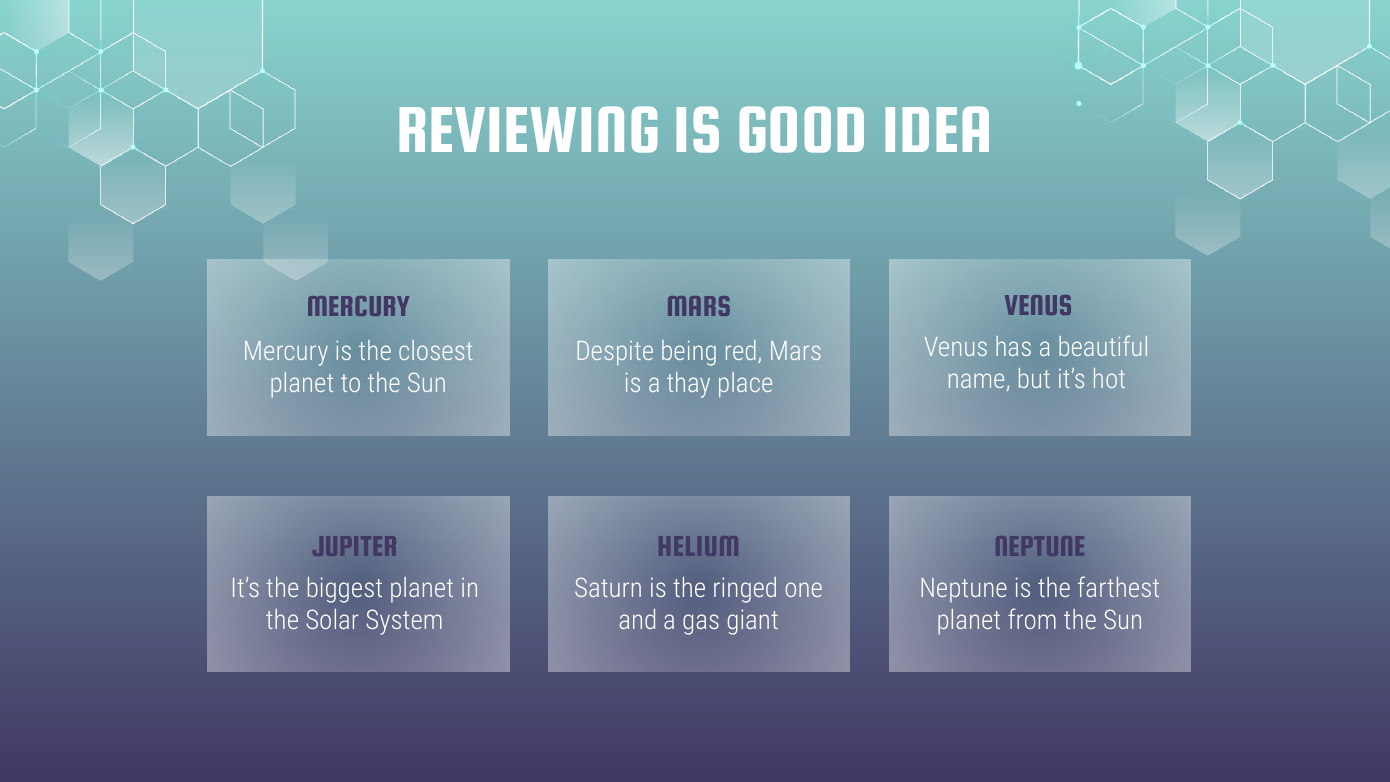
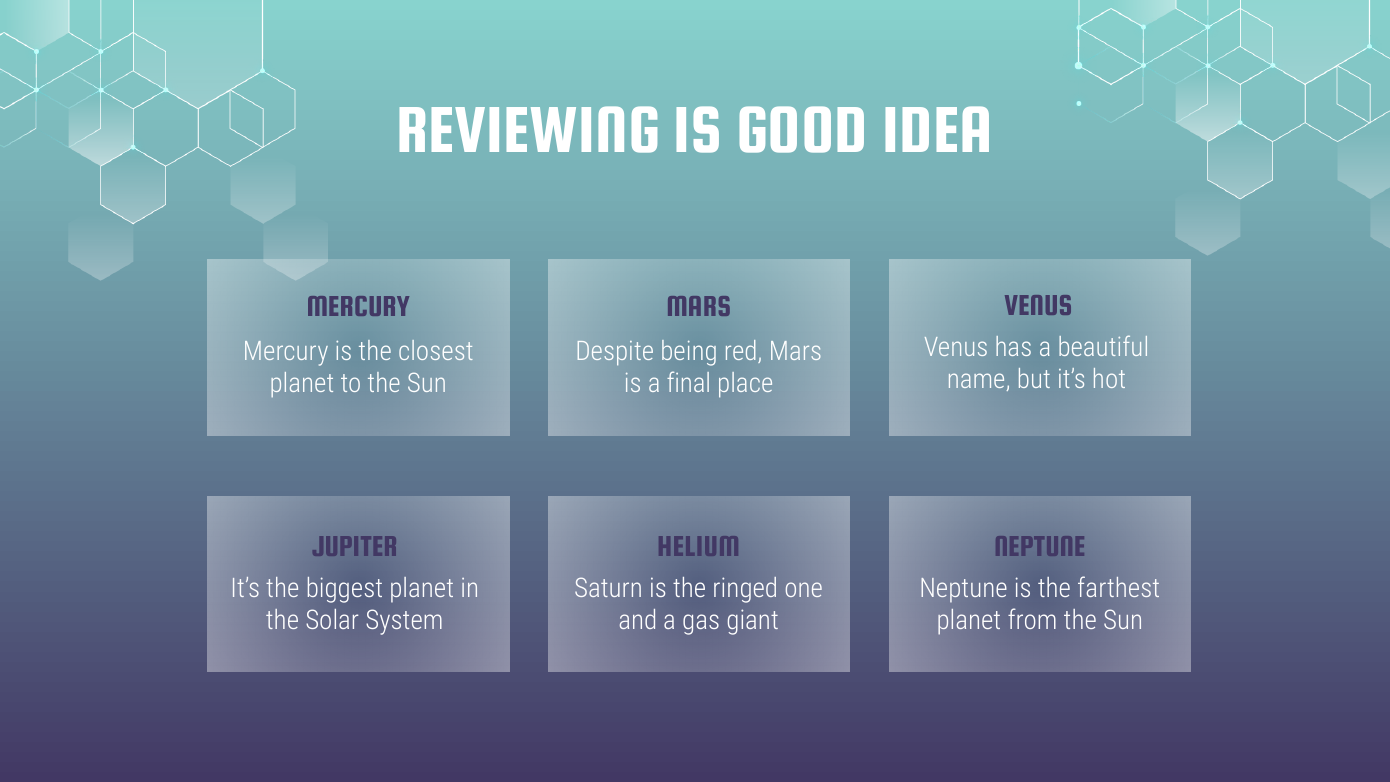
thay: thay -> final (689, 384)
